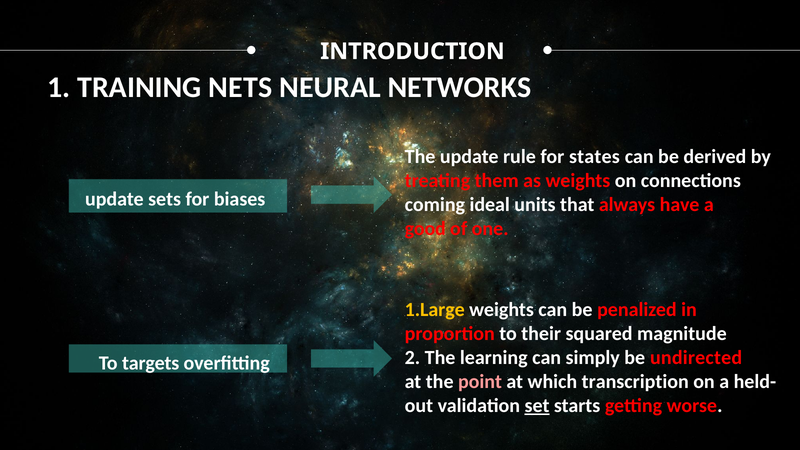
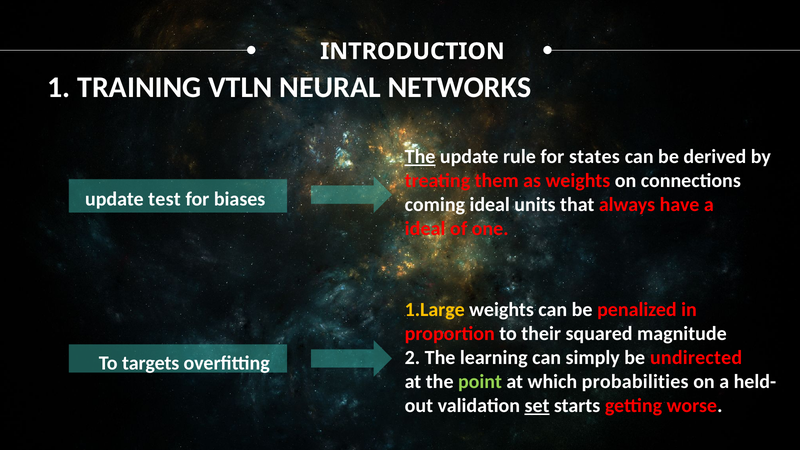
NETS: NETS -> VTLN (241, 87)
The underline: none -> present (420, 157)
sets: sets -> test (164, 199)
good: good -> ideal (425, 229)
point colour: pink -> light green (480, 382)
transcription: transcription -> probabilities (635, 382)
